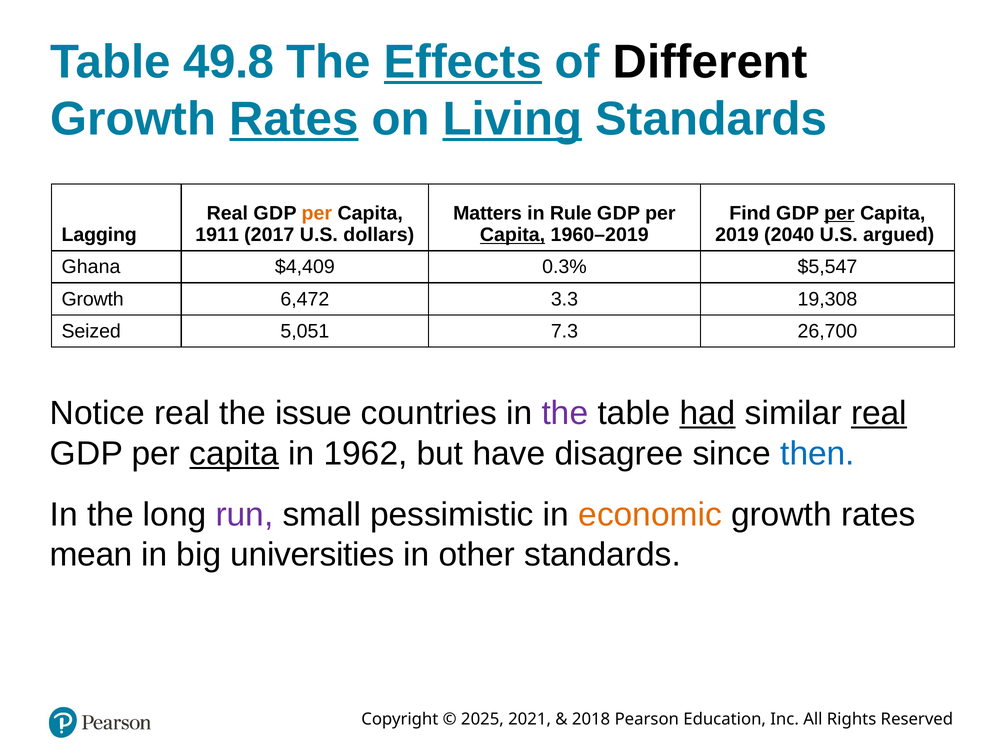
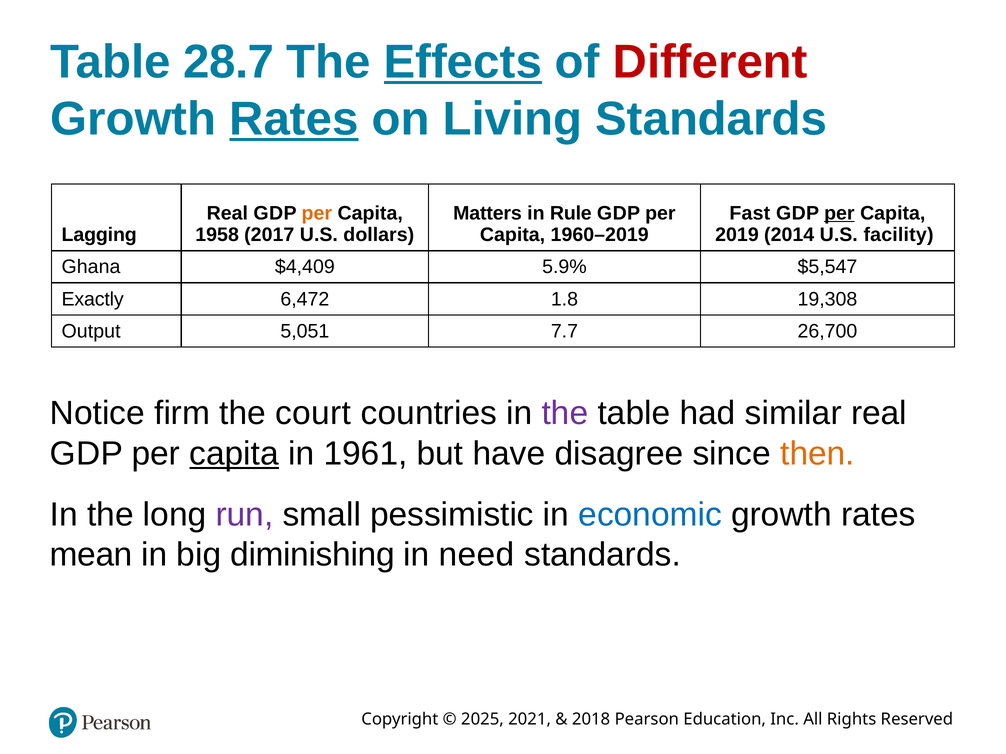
49.8: 49.8 -> 28.7 (229, 62)
Different colour: black -> red (710, 62)
Living underline: present -> none (512, 119)
Find: Find -> Fast (750, 213)
1911: 1911 -> 1958 (217, 235)
Capita underline: present -> none (513, 235)
2040: 2040 -> 2014 (789, 235)
argued: argued -> facility (899, 235)
0.3%: 0.3% -> 5.9% (564, 267)
Growth: Growth -> Exactly (93, 299)
3.3: 3.3 -> 1.8 (564, 299)
Seized: Seized -> Output (91, 332)
7.3: 7.3 -> 7.7 (564, 332)
Notice real: real -> firm (182, 414)
issue: issue -> court (313, 414)
had underline: present -> none (708, 414)
real underline: present -> none (879, 414)
1962: 1962 -> 1961 (366, 454)
then colour: blue -> orange (817, 454)
economic colour: orange -> blue (650, 515)
universities: universities -> diminishing (312, 555)
other: other -> need (477, 555)
